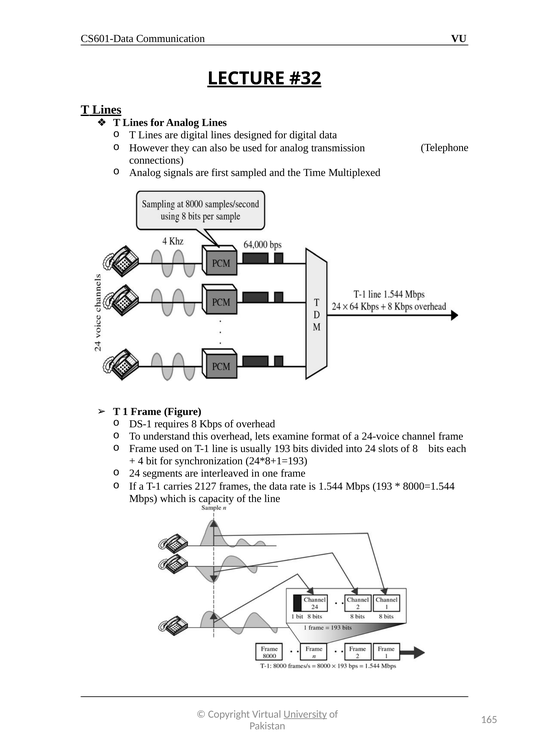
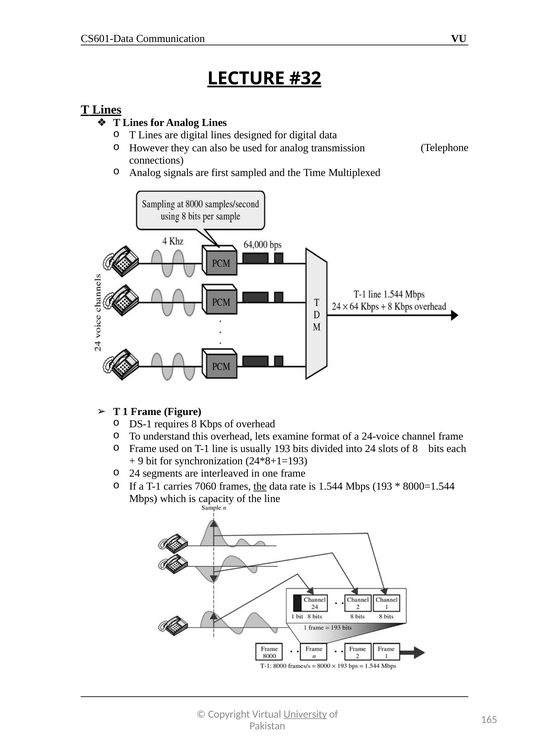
4: 4 -> 9 (141, 461)
2127: 2127 -> 7060 (206, 487)
the underline: none -> present (260, 487)
